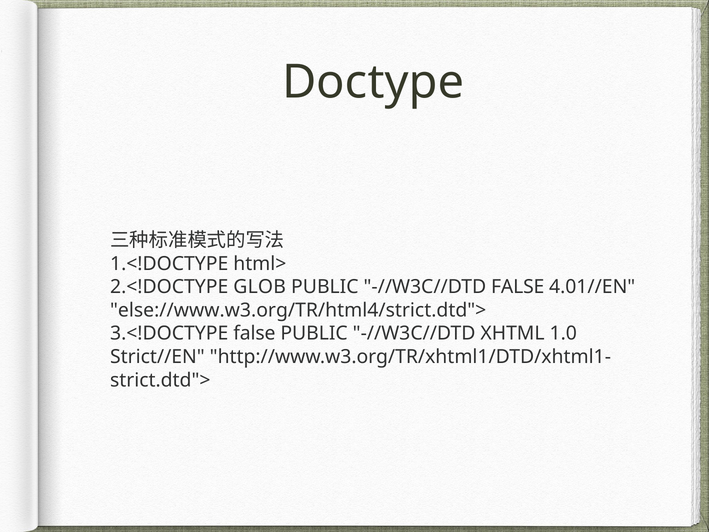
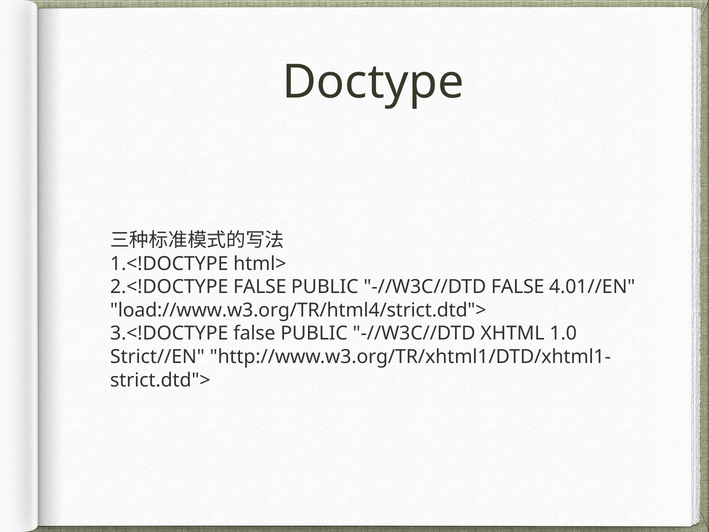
2.<!DOCTYPE GLOB: GLOB -> FALSE (260, 287)
else://www.w3.org/TR/html4/strict.dtd">: else://www.w3.org/TR/html4/strict.dtd"> -> load://www.w3.org/TR/html4/strict.dtd"> (298, 310)
